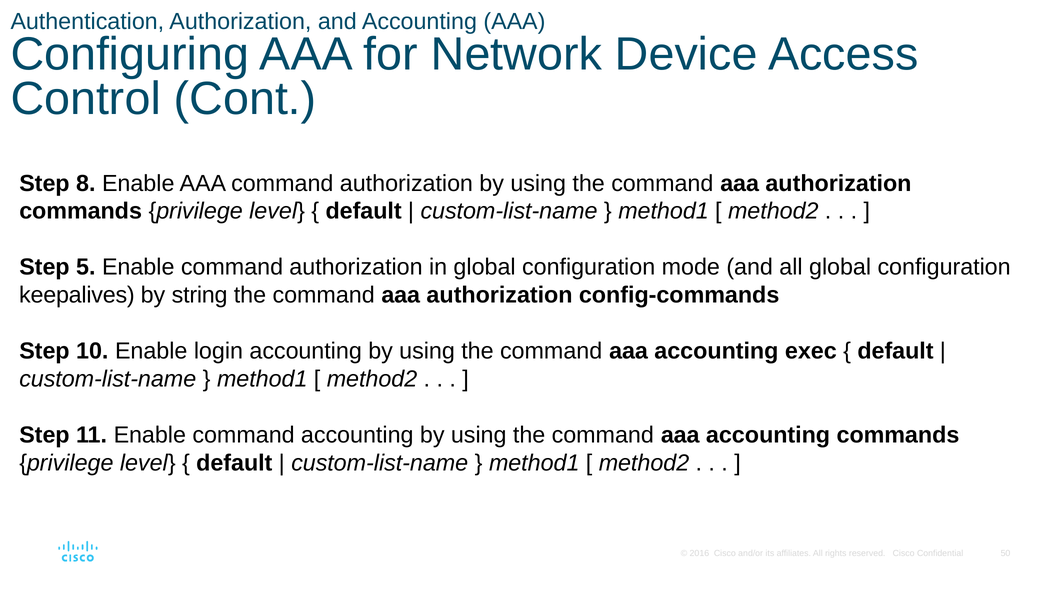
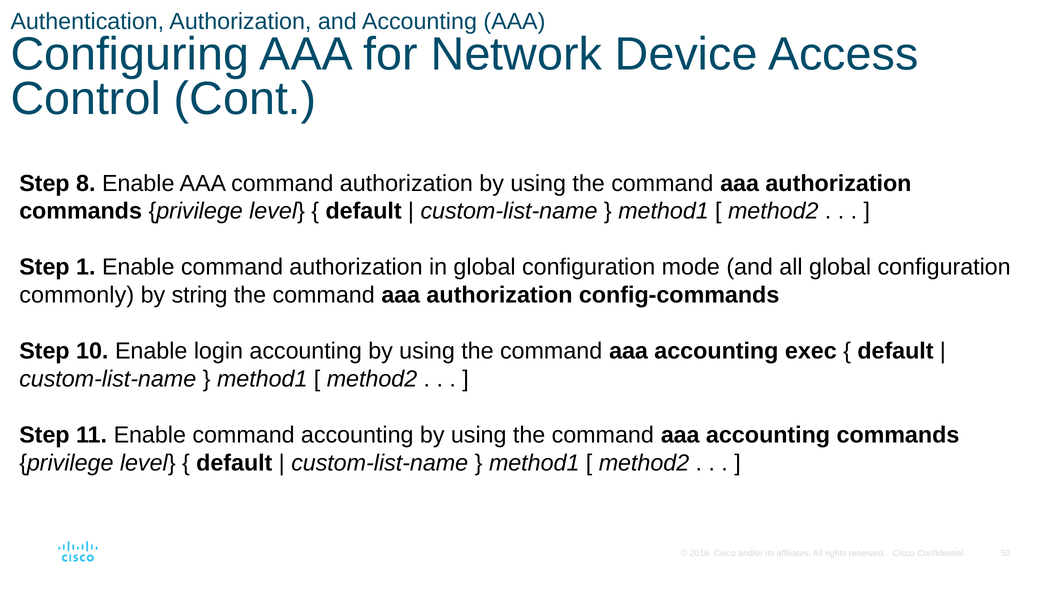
5: 5 -> 1 (86, 267)
keepalives: keepalives -> commonly (77, 295)
